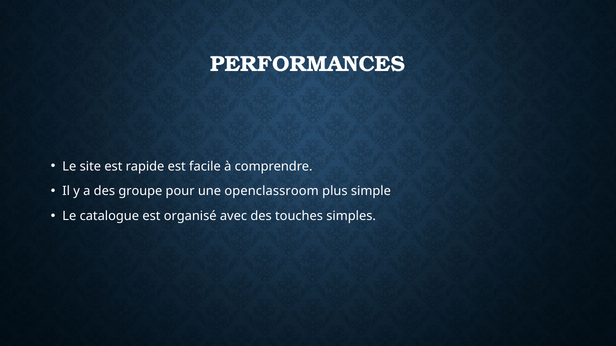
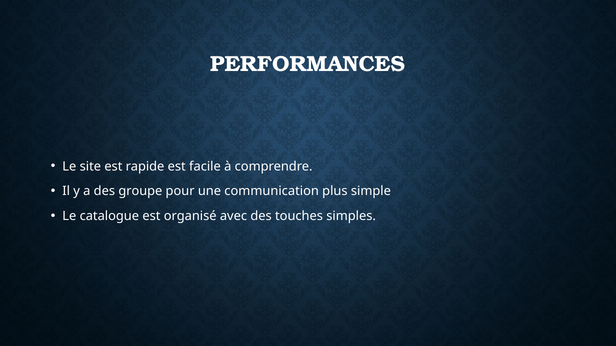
openclassroom: openclassroom -> communication (272, 192)
